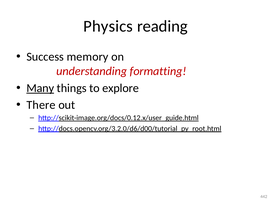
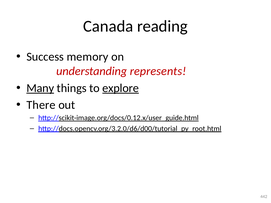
Physics: Physics -> Canada (108, 26)
formatting: formatting -> represents (158, 71)
explore underline: none -> present (121, 88)
